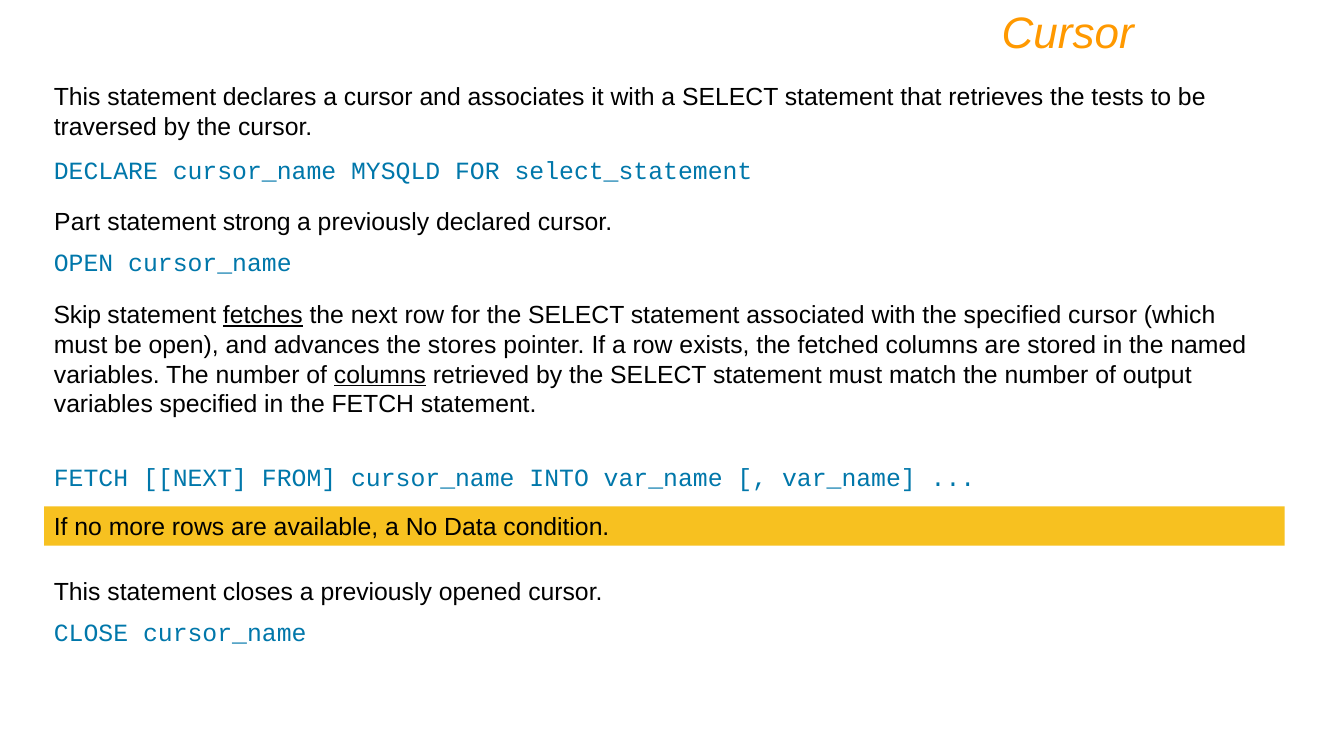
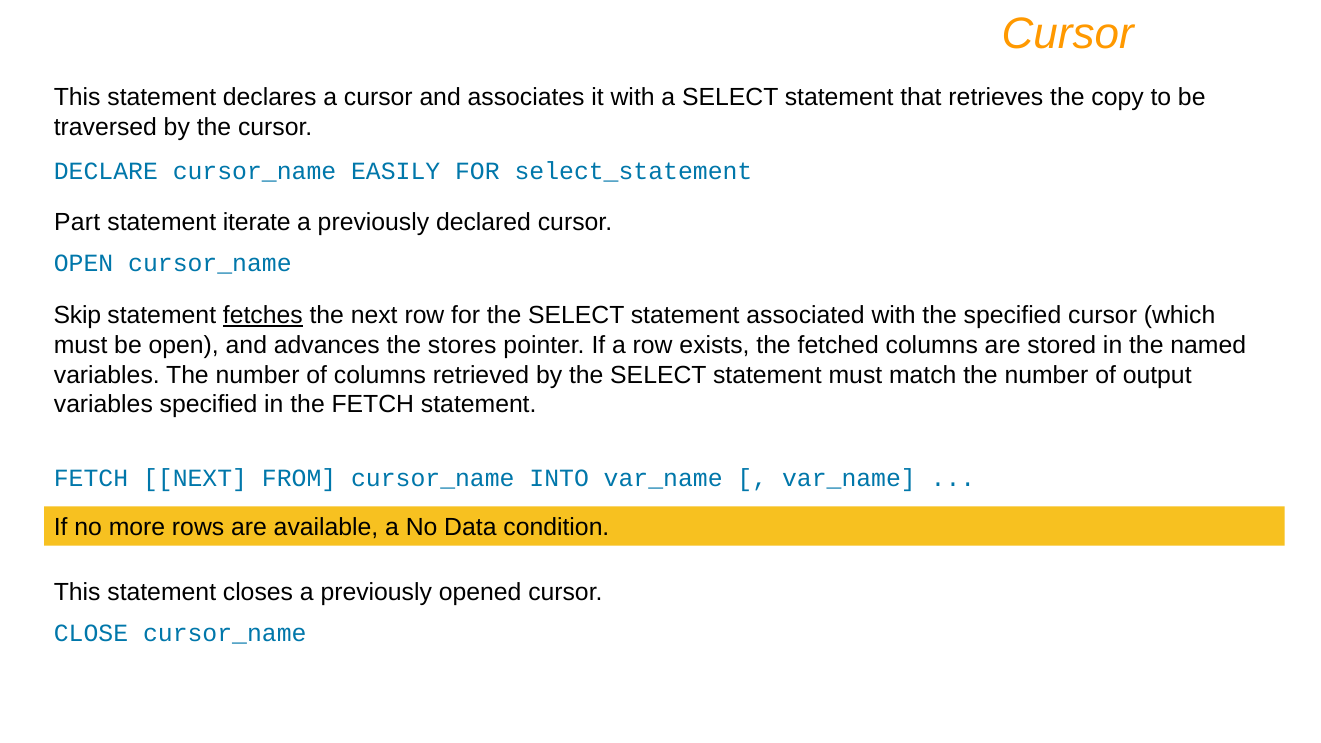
tests: tests -> copy (1118, 97)
MYSQLD: MYSQLD -> EASILY (396, 171)
strong: strong -> iterate (257, 222)
columns underline: present -> none (380, 375)
